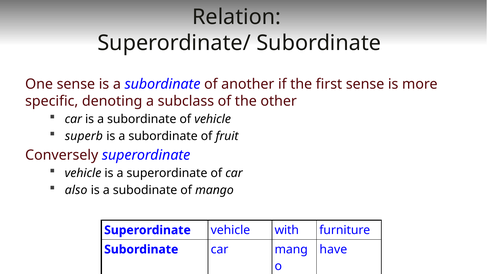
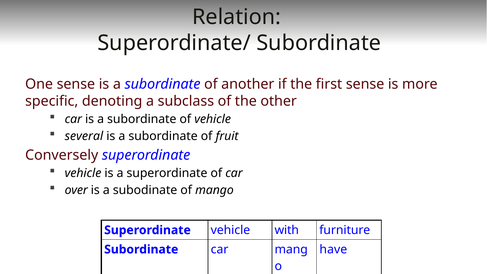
superb: superb -> several (84, 136)
also: also -> over (76, 190)
